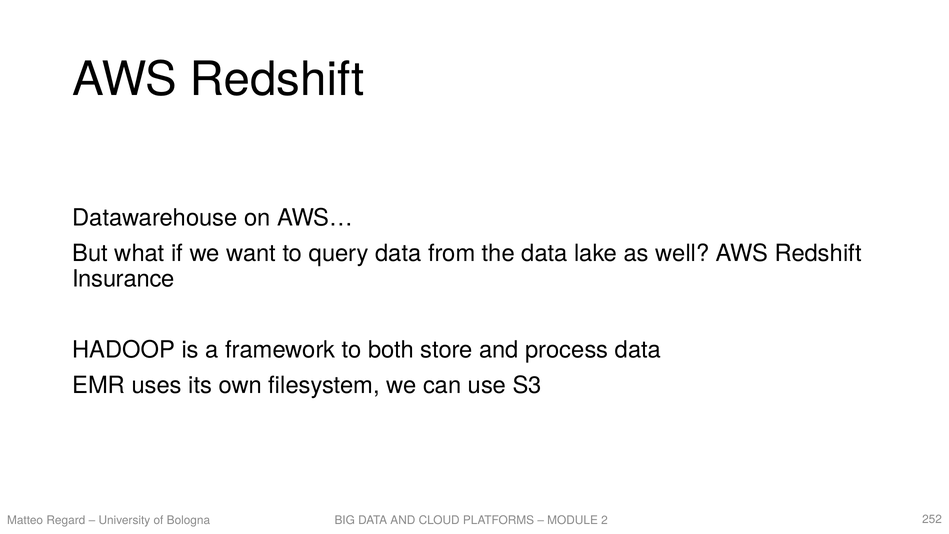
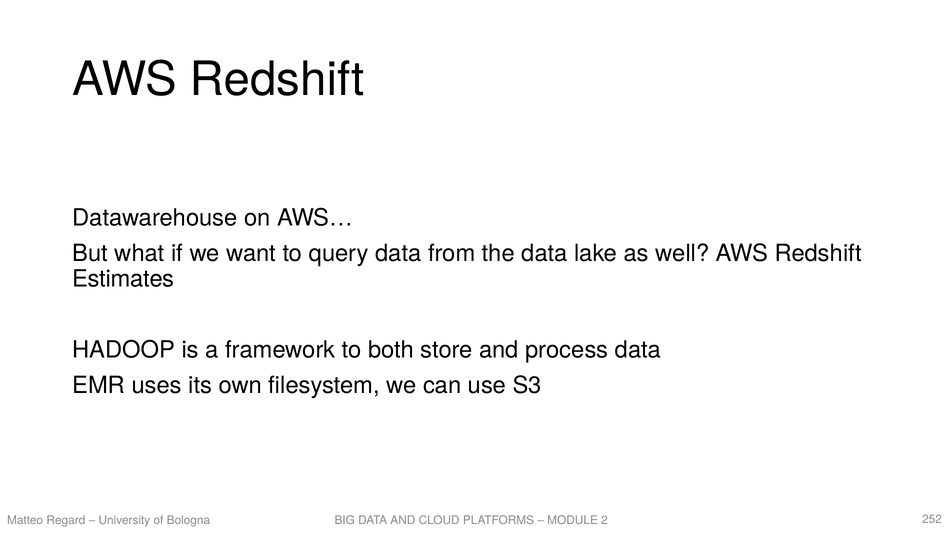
Insurance: Insurance -> Estimates (123, 279)
